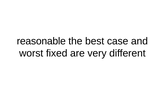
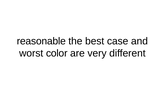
fixed: fixed -> color (57, 53)
